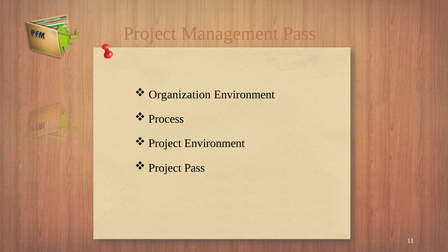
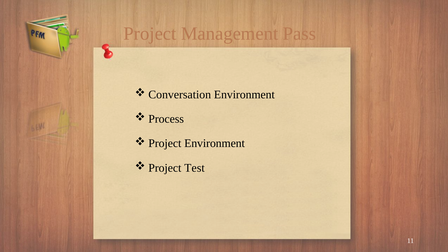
Organization: Organization -> Conversation (180, 94)
Project Pass: Pass -> Test (195, 168)
